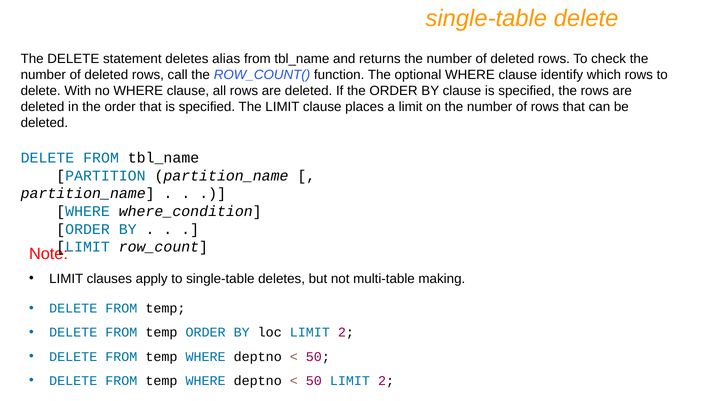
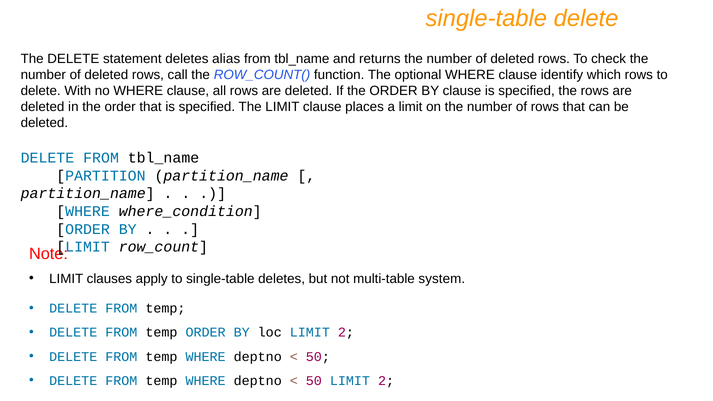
making: making -> system (442, 279)
